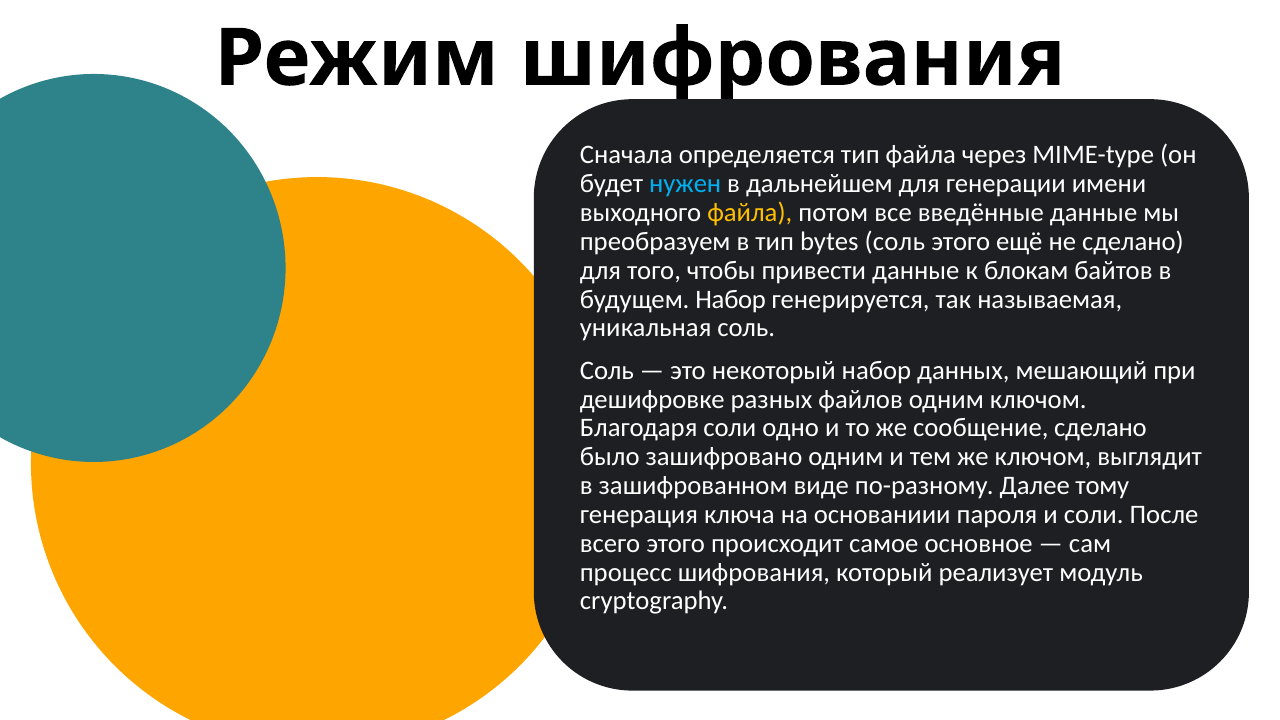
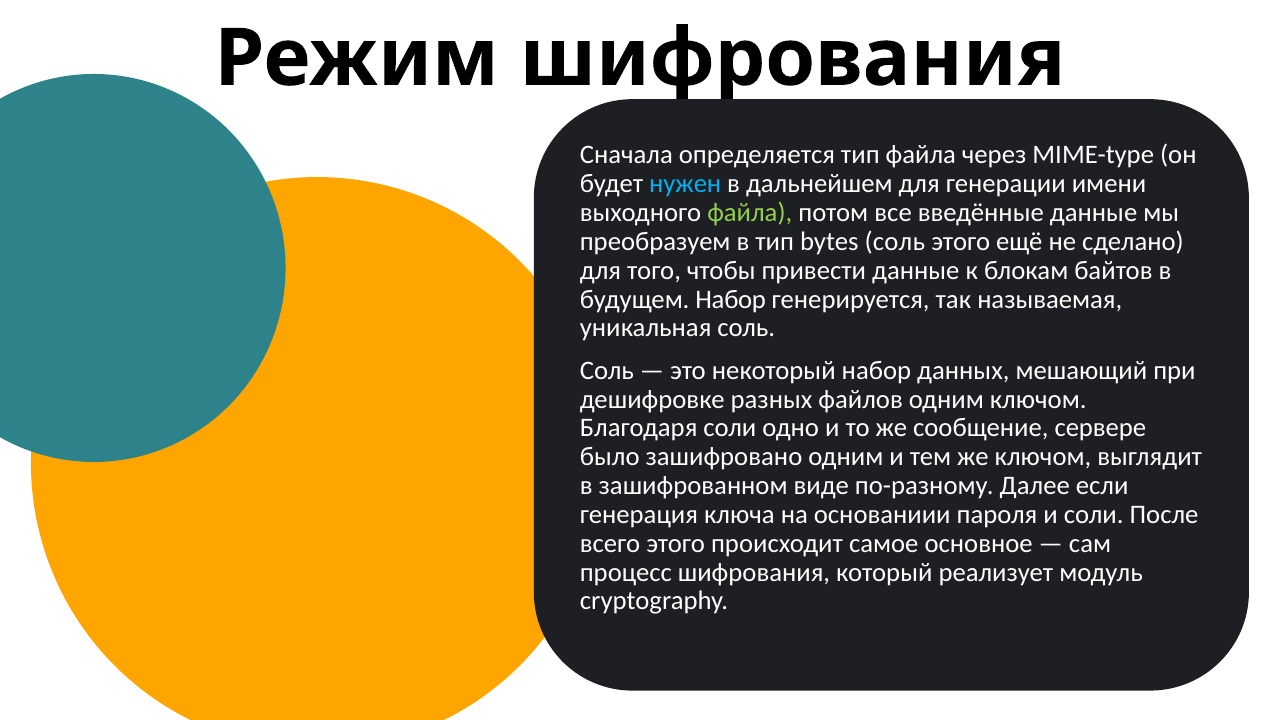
файла colour: yellow -> light green (750, 213)
сообщение сделано: сделано -> сервере (1100, 428)
тому: тому -> если (1102, 486)
